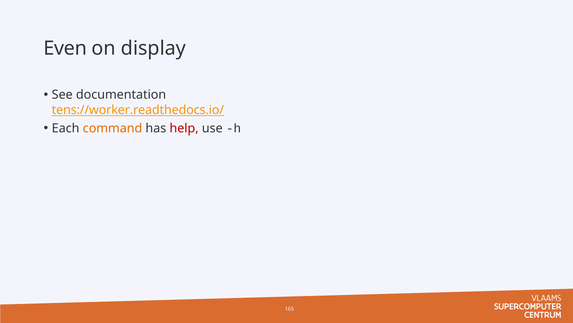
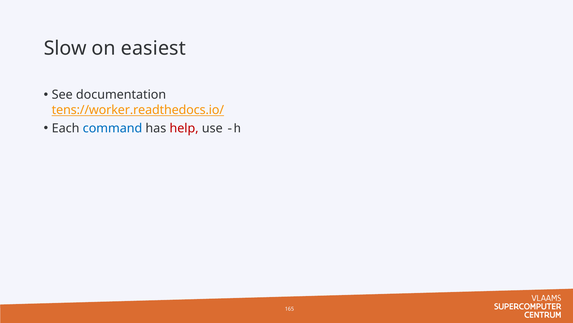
Even: Even -> Slow (65, 48)
display: display -> easiest (153, 48)
command colour: orange -> blue (112, 128)
